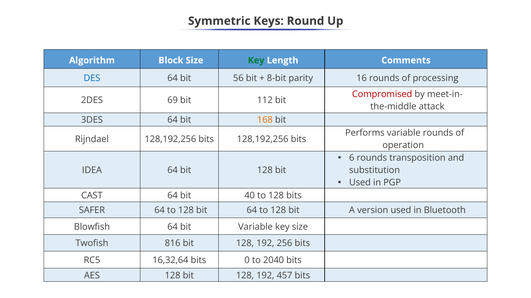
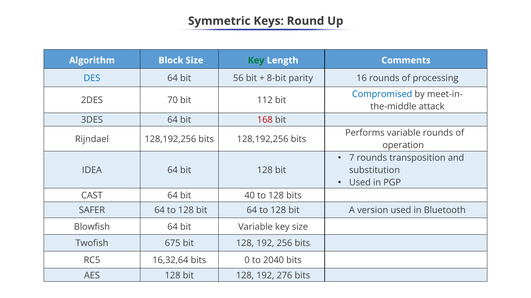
Compromised colour: red -> blue (382, 94)
69: 69 -> 70 (173, 101)
168 colour: orange -> red (265, 120)
6: 6 -> 7 (352, 158)
816: 816 -> 675 (173, 244)
457: 457 -> 276 (284, 276)
